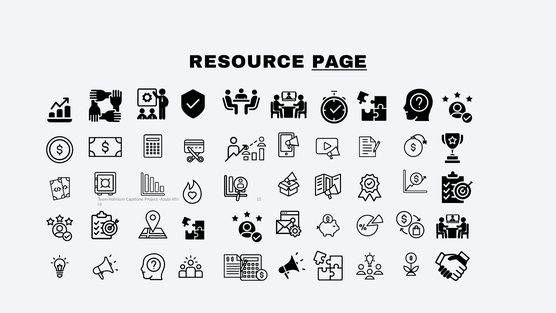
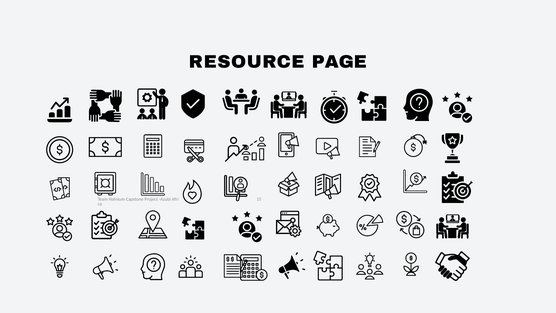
PAGE underline: present -> none (339, 62)
